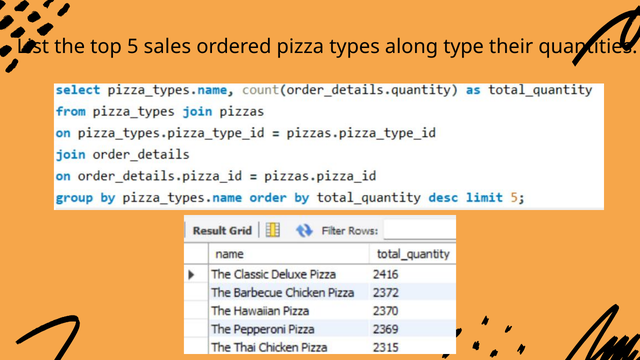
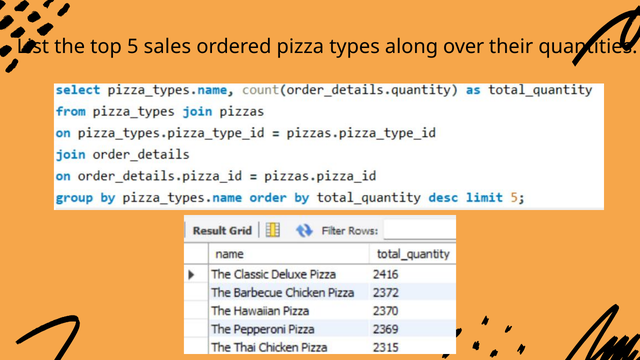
type: type -> over (464, 47)
